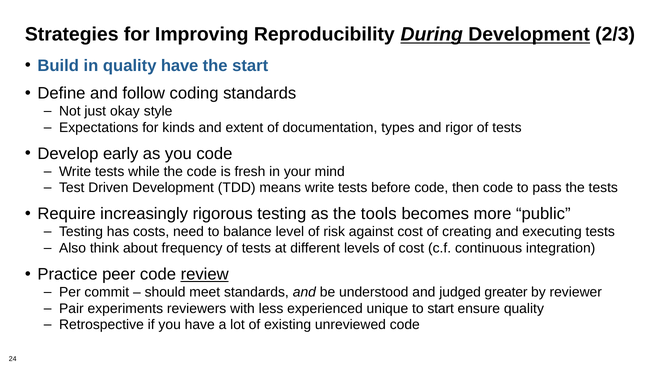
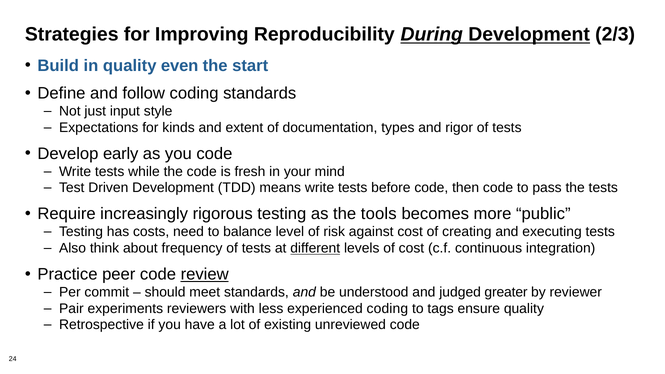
quality have: have -> even (180, 66)
okay: okay -> input (125, 111)
different underline: none -> present (315, 248)
experienced unique: unique -> coding (387, 309)
to start: start -> tags (441, 309)
